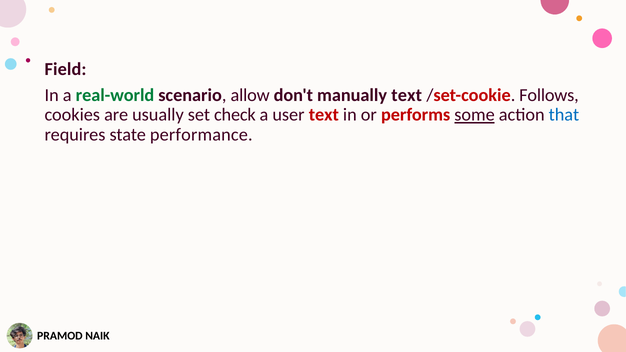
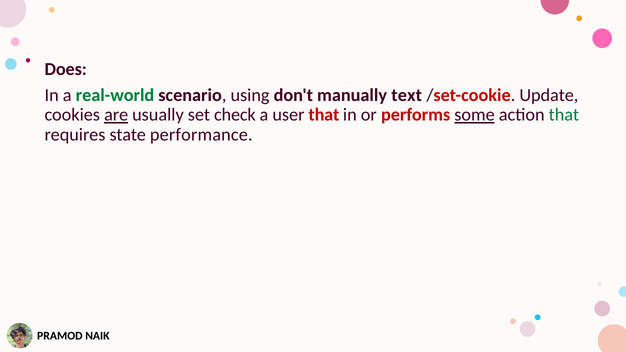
Field: Field -> Does (66, 69)
allow: allow -> using (250, 95)
Follows: Follows -> Update (549, 95)
are underline: none -> present (116, 115)
user text: text -> that (324, 115)
that colour: blue -> green (564, 115)
